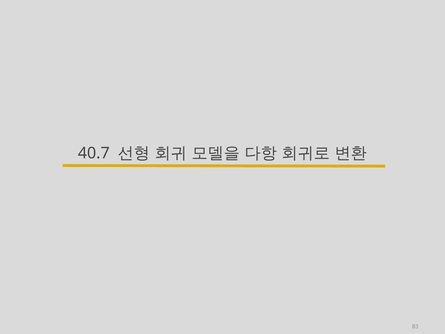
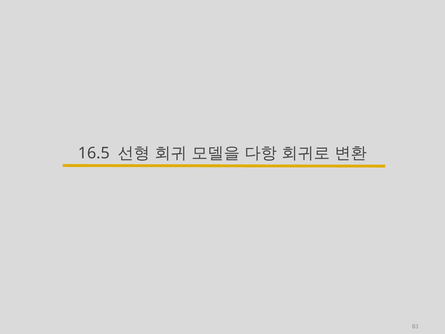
40.7: 40.7 -> 16.5 (94, 153)
